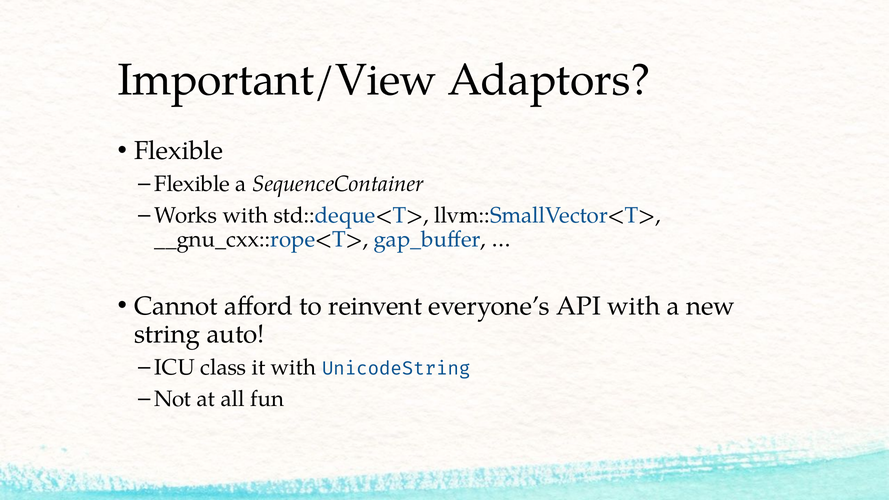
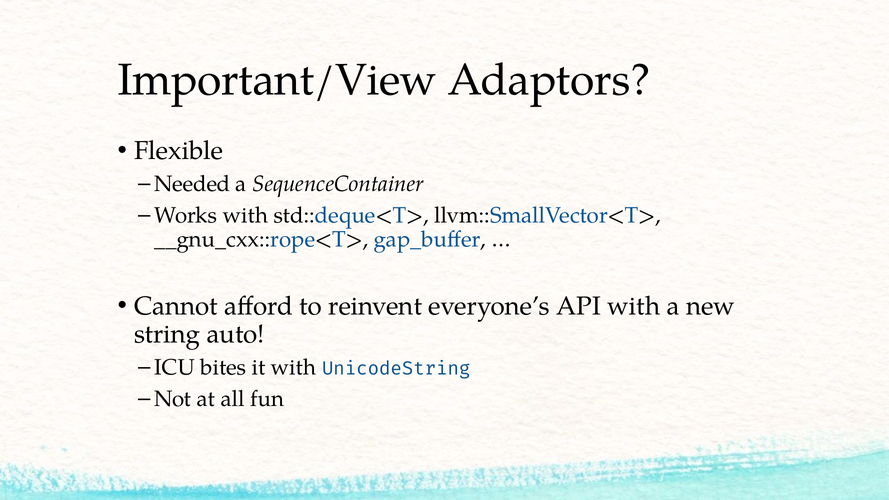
Flexible: Flexible -> Needed (192, 184)
class: class -> bites (223, 368)
